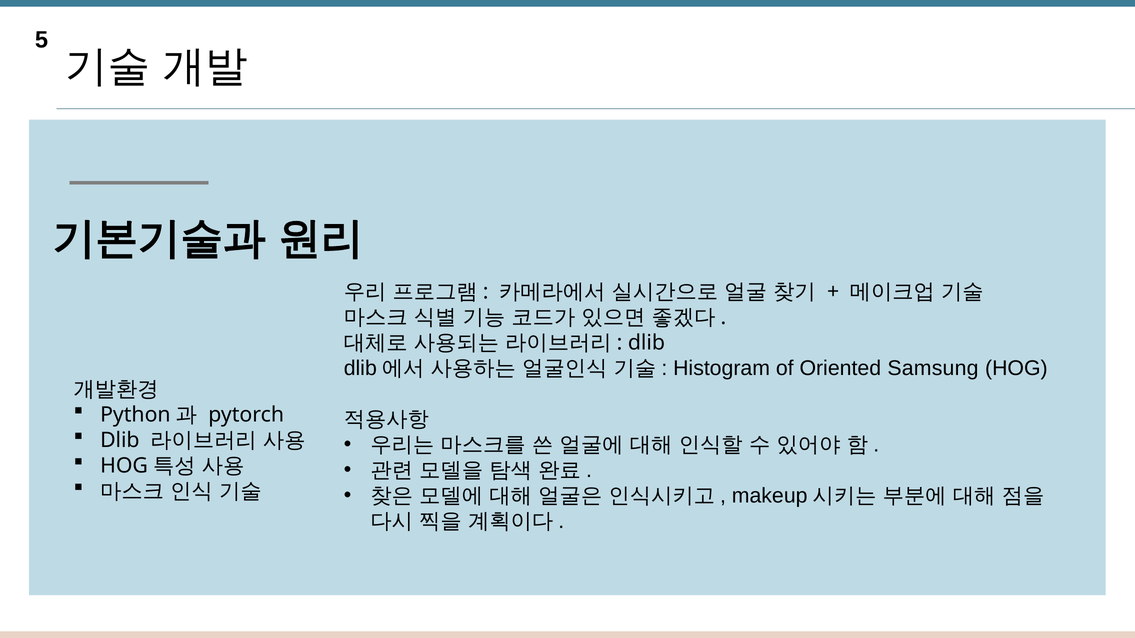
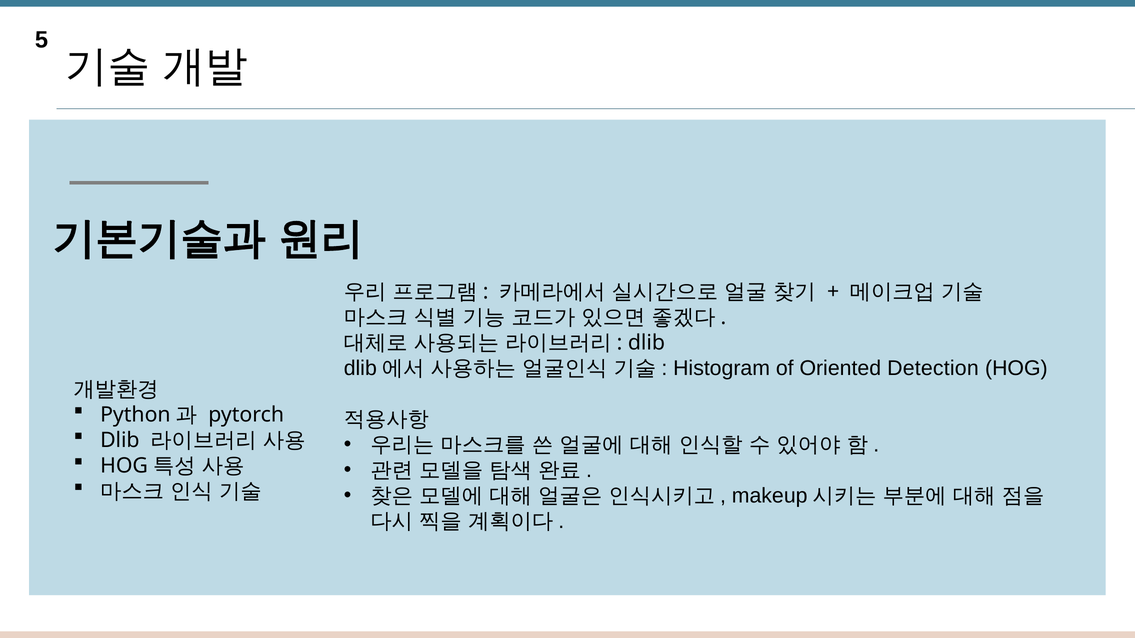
Samsung: Samsung -> Detection (933, 369)
